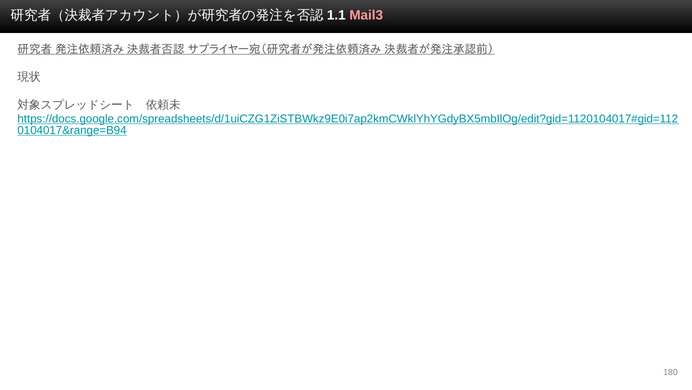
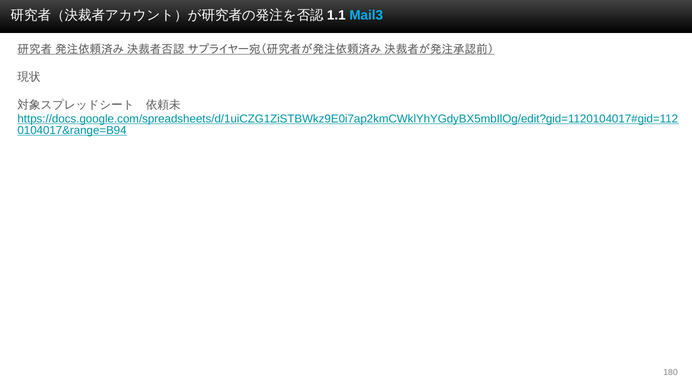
Mail3 colour: pink -> light blue (366, 15)
